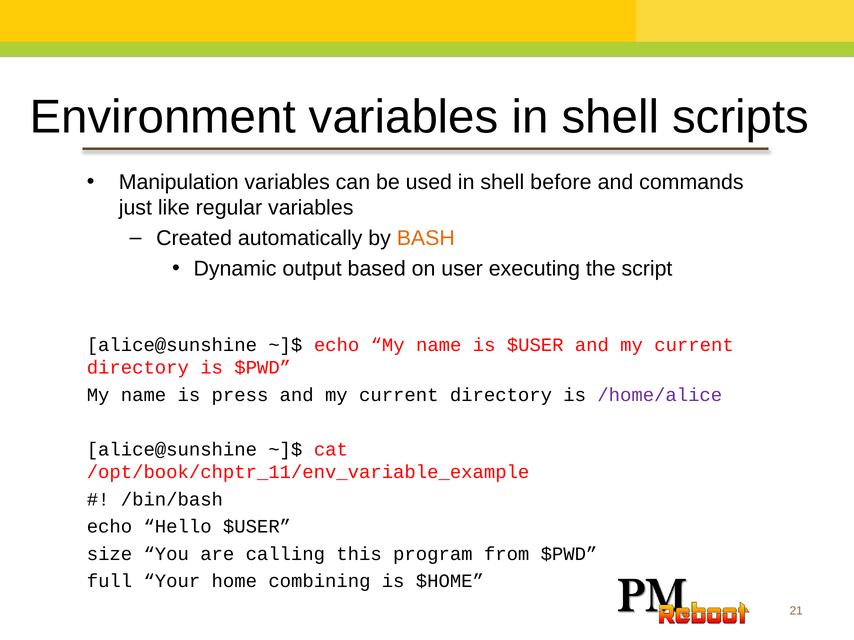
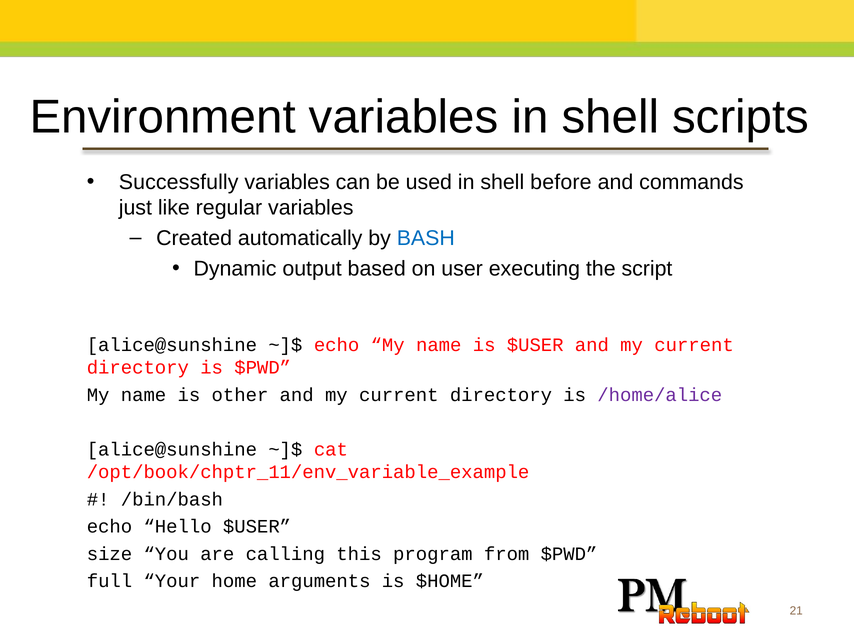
Manipulation: Manipulation -> Successfully (179, 182)
BASH colour: orange -> blue (426, 238)
press: press -> other (240, 395)
combining: combining -> arguments (319, 581)
